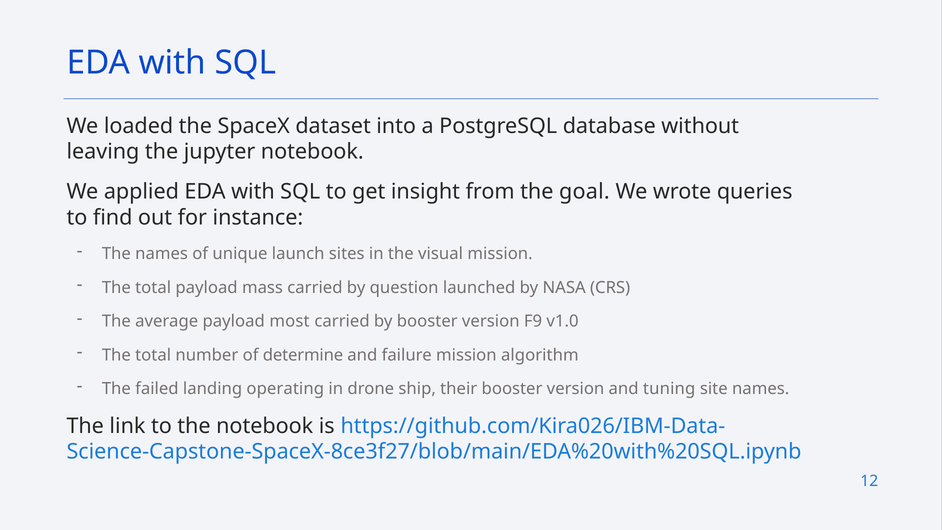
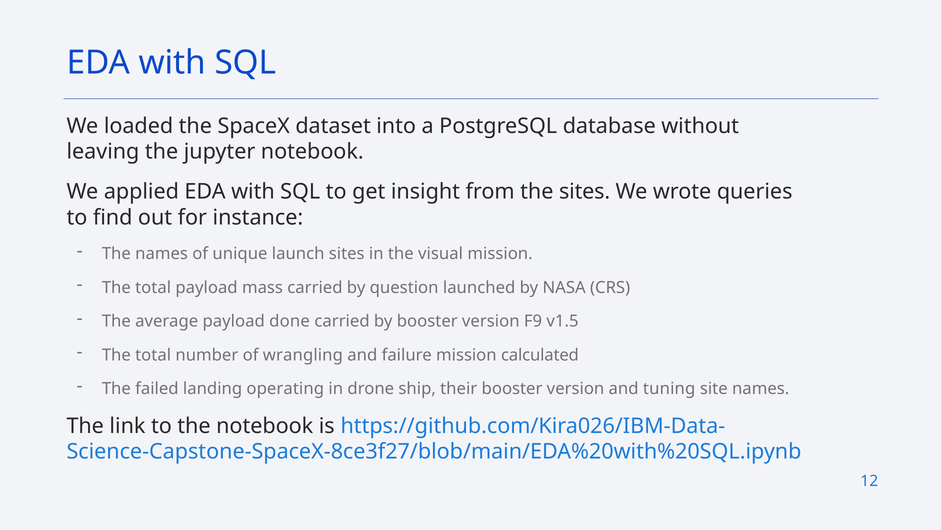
the goal: goal -> sites (585, 191)
most: most -> done (290, 321)
v1.0: v1.0 -> v1.5 (563, 321)
determine: determine -> wrangling (303, 355)
algorithm: algorithm -> calculated (540, 355)
